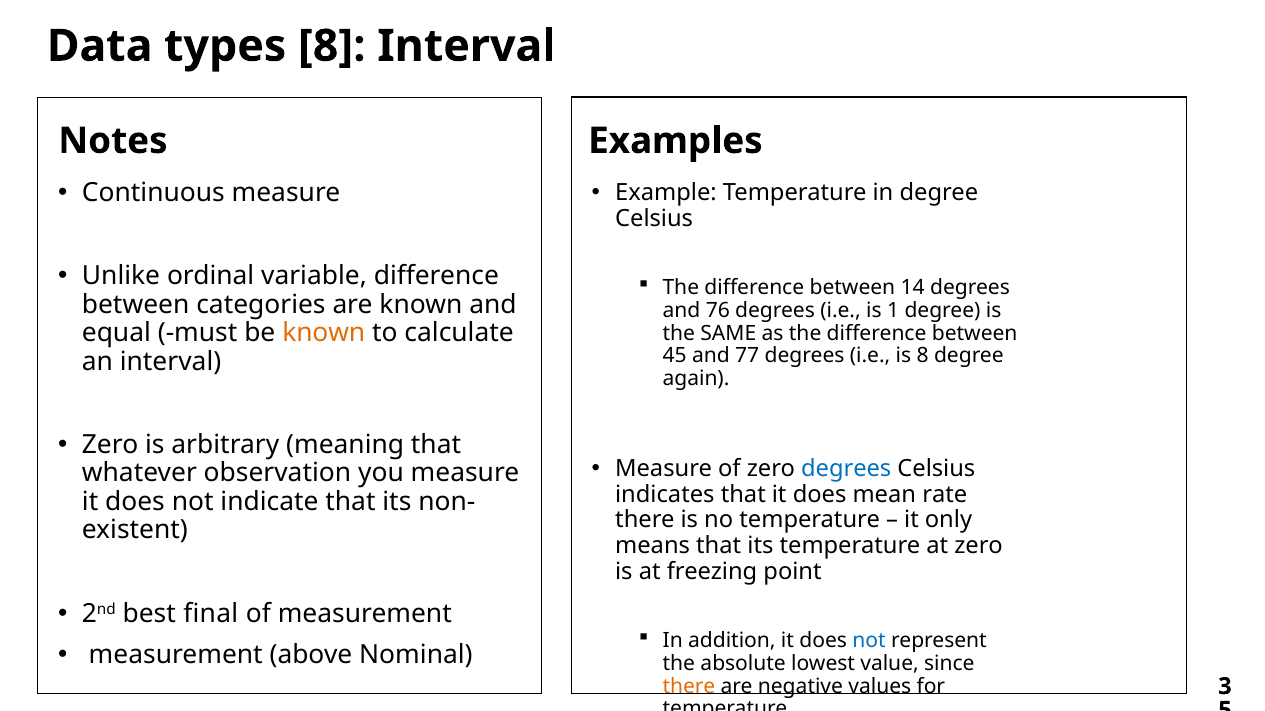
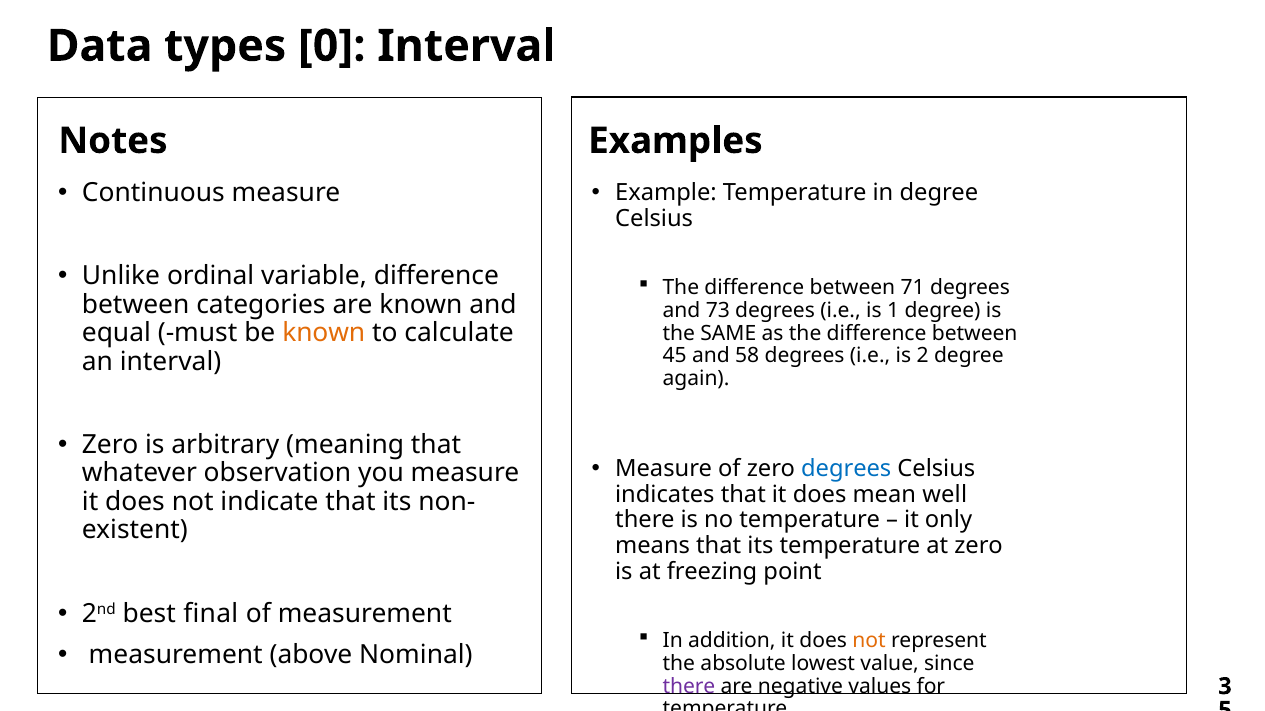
types 8: 8 -> 0 (332, 46)
14: 14 -> 71 (913, 288)
76: 76 -> 73 (718, 311)
77: 77 -> 58 (747, 356)
is 8: 8 -> 2 (923, 356)
rate: rate -> well (945, 495)
not colour: blue -> orange (869, 641)
there colour: orange -> purple (689, 687)
